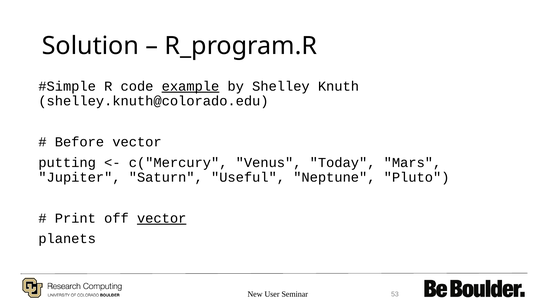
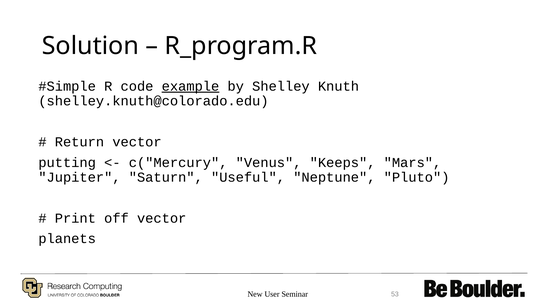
Before: Before -> Return (79, 142)
Today: Today -> Keeps (343, 163)
vector underline: present -> none (162, 218)
